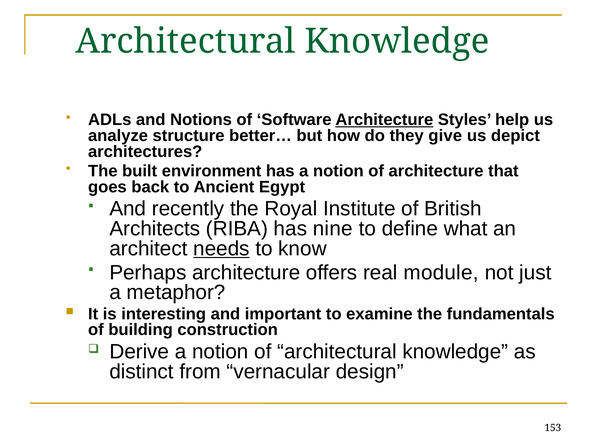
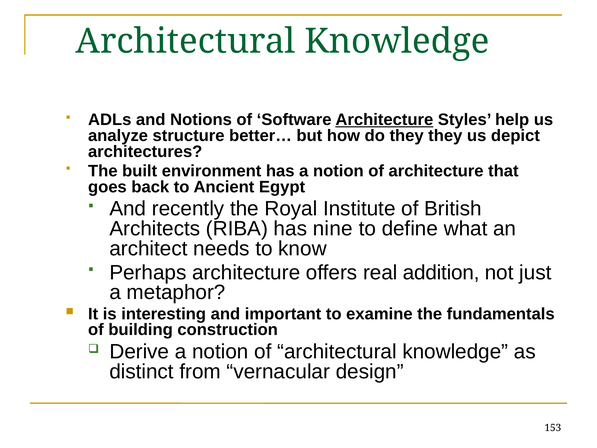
they give: give -> they (445, 136)
needs underline: present -> none (221, 248)
module: module -> addition (441, 272)
